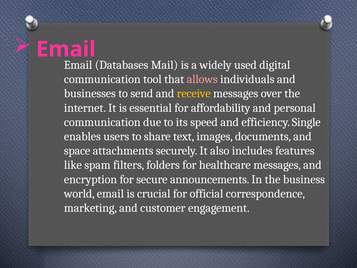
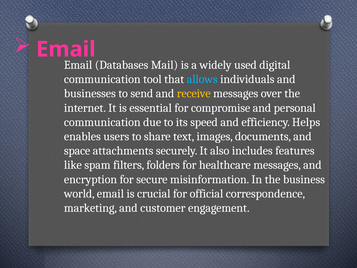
allows colour: pink -> light blue (202, 79)
affordability: affordability -> compromise (221, 108)
Single: Single -> Helps (306, 122)
announcements: announcements -> misinformation (210, 179)
